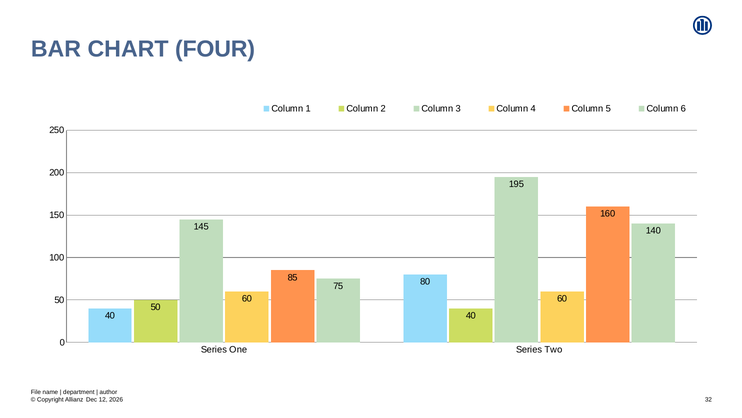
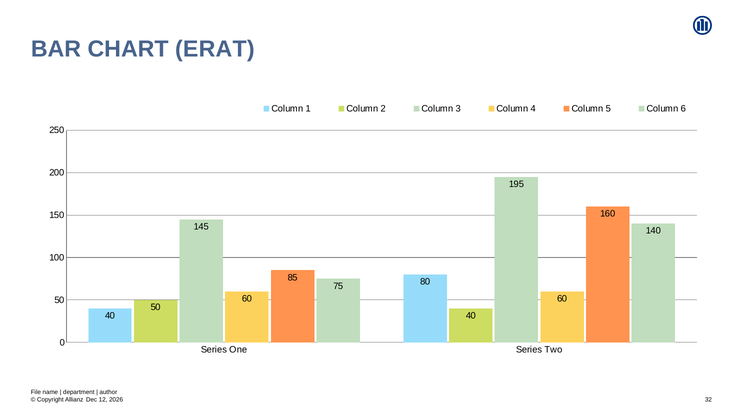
FOUR: FOUR -> ERAT (215, 49)
